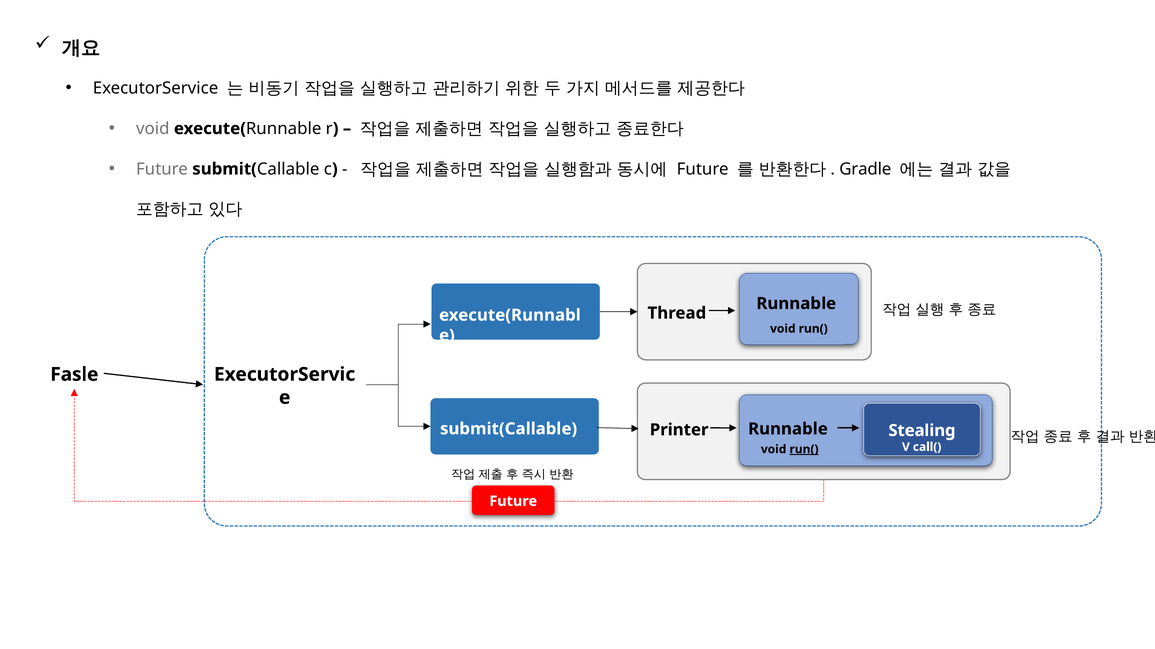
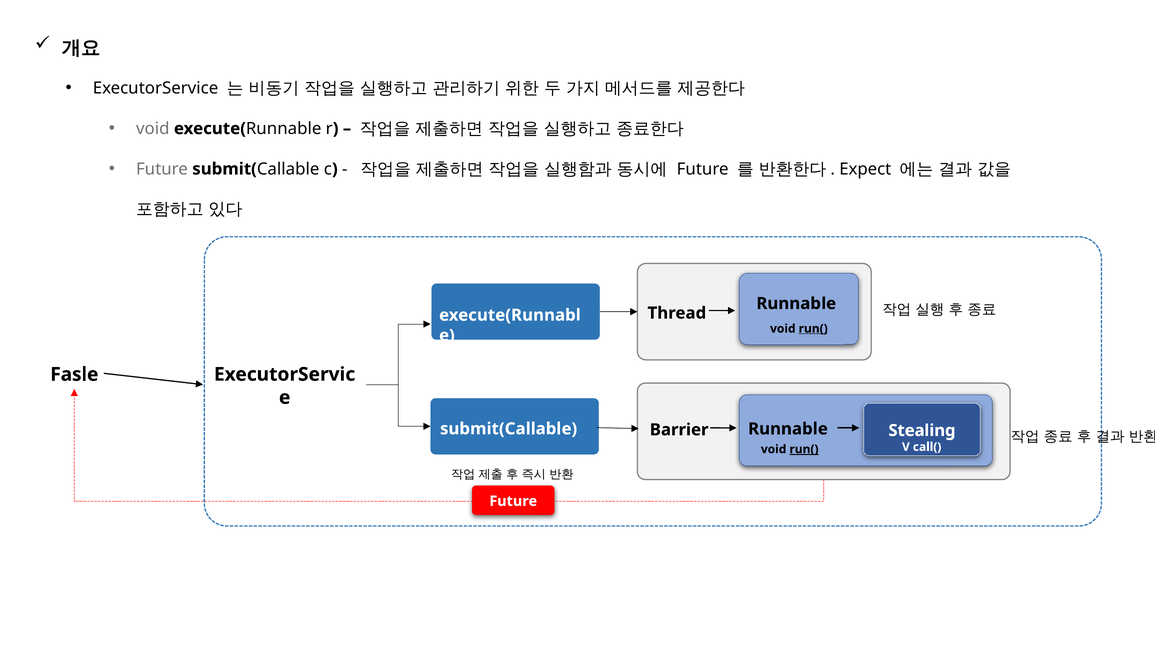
Gradle: Gradle -> Expect (865, 169)
run( underline: none -> present (813, 329)
Printer: Printer -> Barrier (679, 430)
